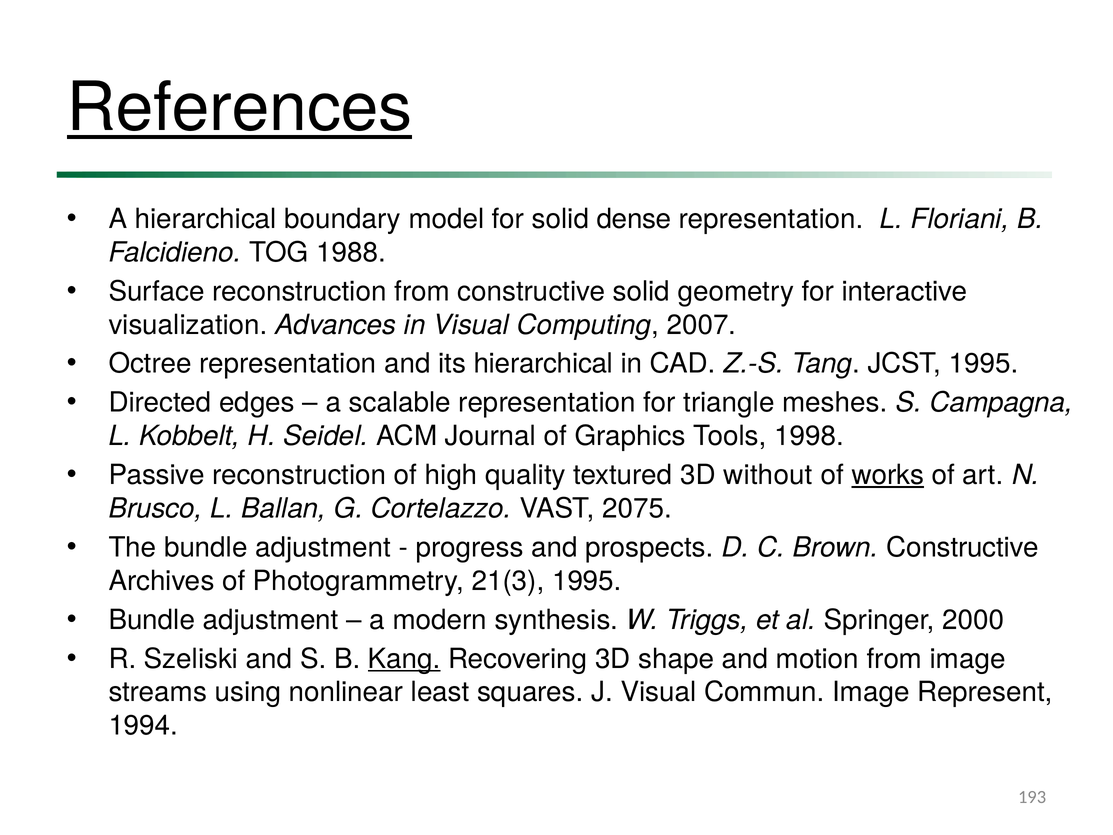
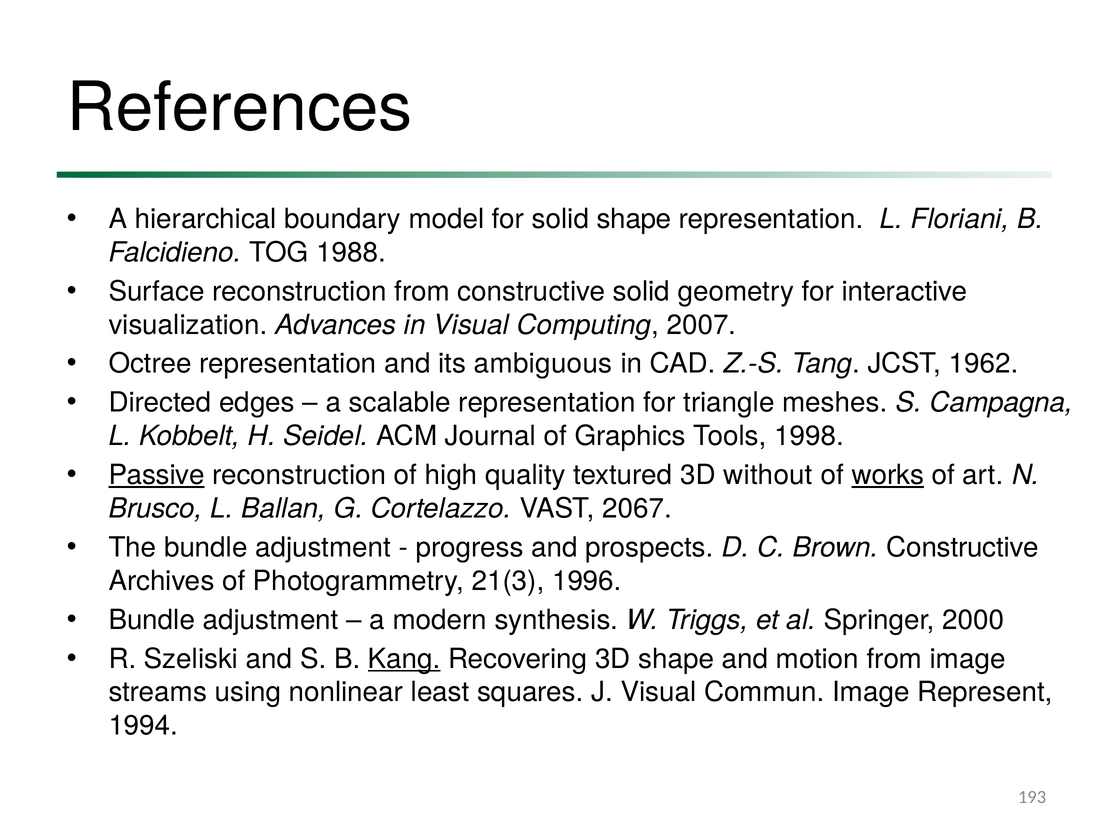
References underline: present -> none (240, 108)
solid dense: dense -> shape (634, 219)
its hierarchical: hierarchical -> ambiguous (543, 364)
JCST 1995: 1995 -> 1962 (984, 364)
Passive underline: none -> present (157, 475)
2075: 2075 -> 2067 (637, 508)
21(3 1995: 1995 -> 1996 (587, 581)
